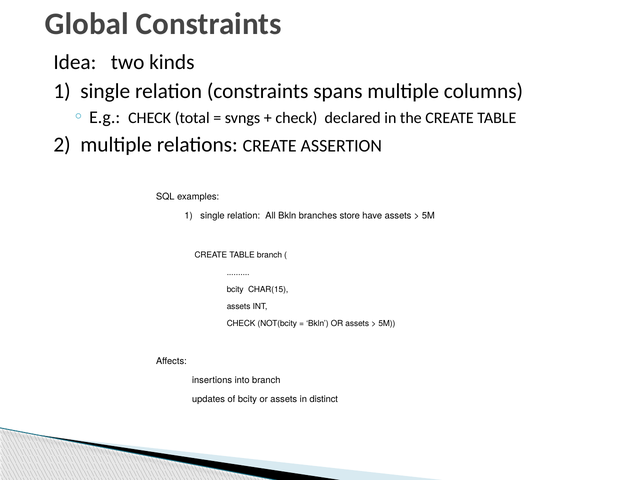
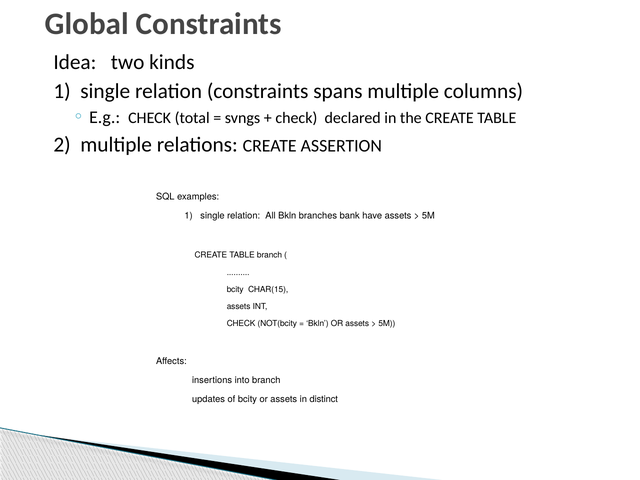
store: store -> bank (350, 216)
